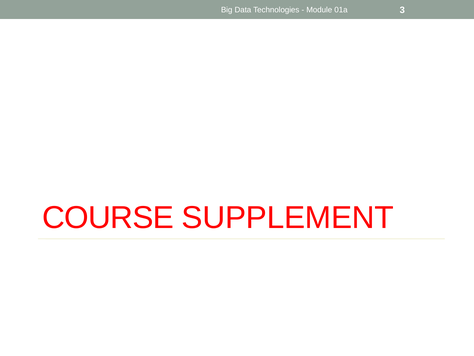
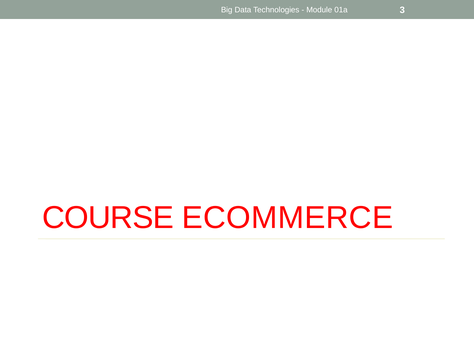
SUPPLEMENT: SUPPLEMENT -> ECOMMERCE (287, 217)
